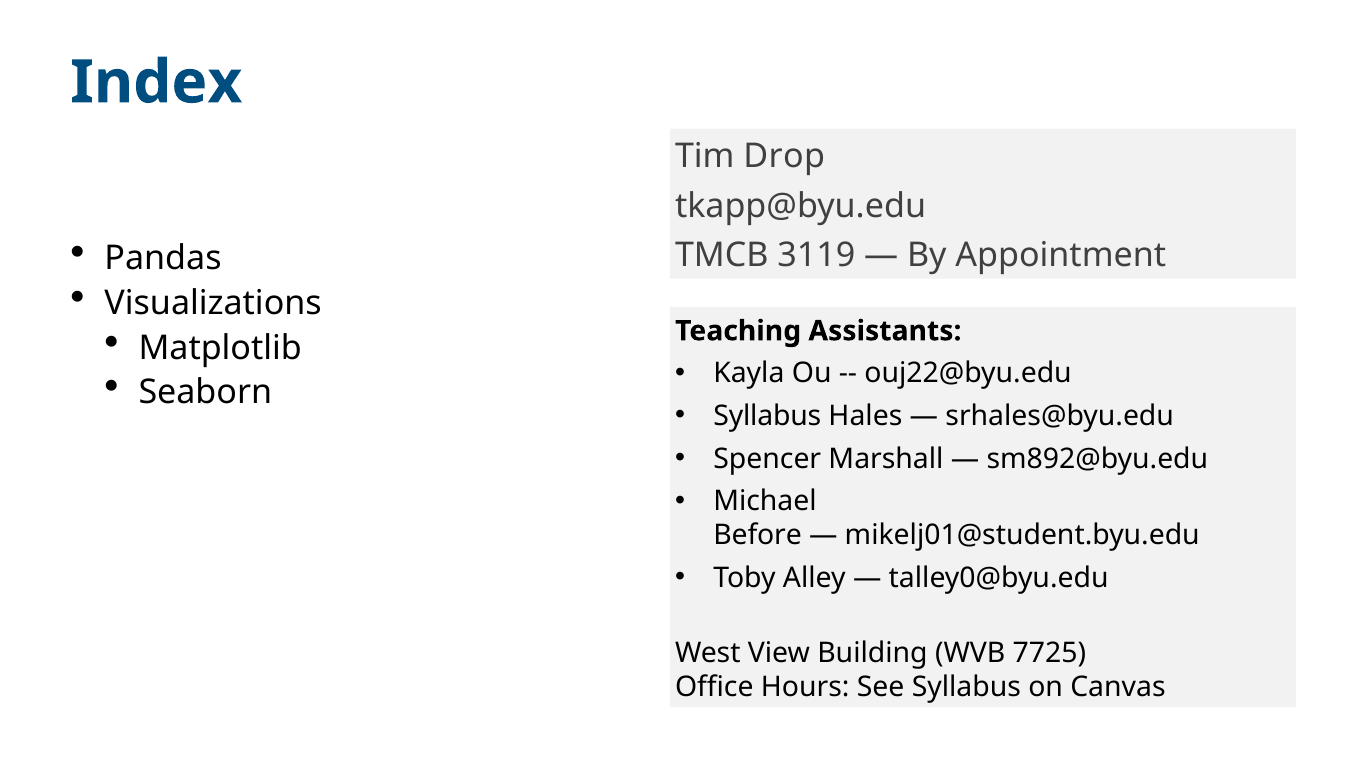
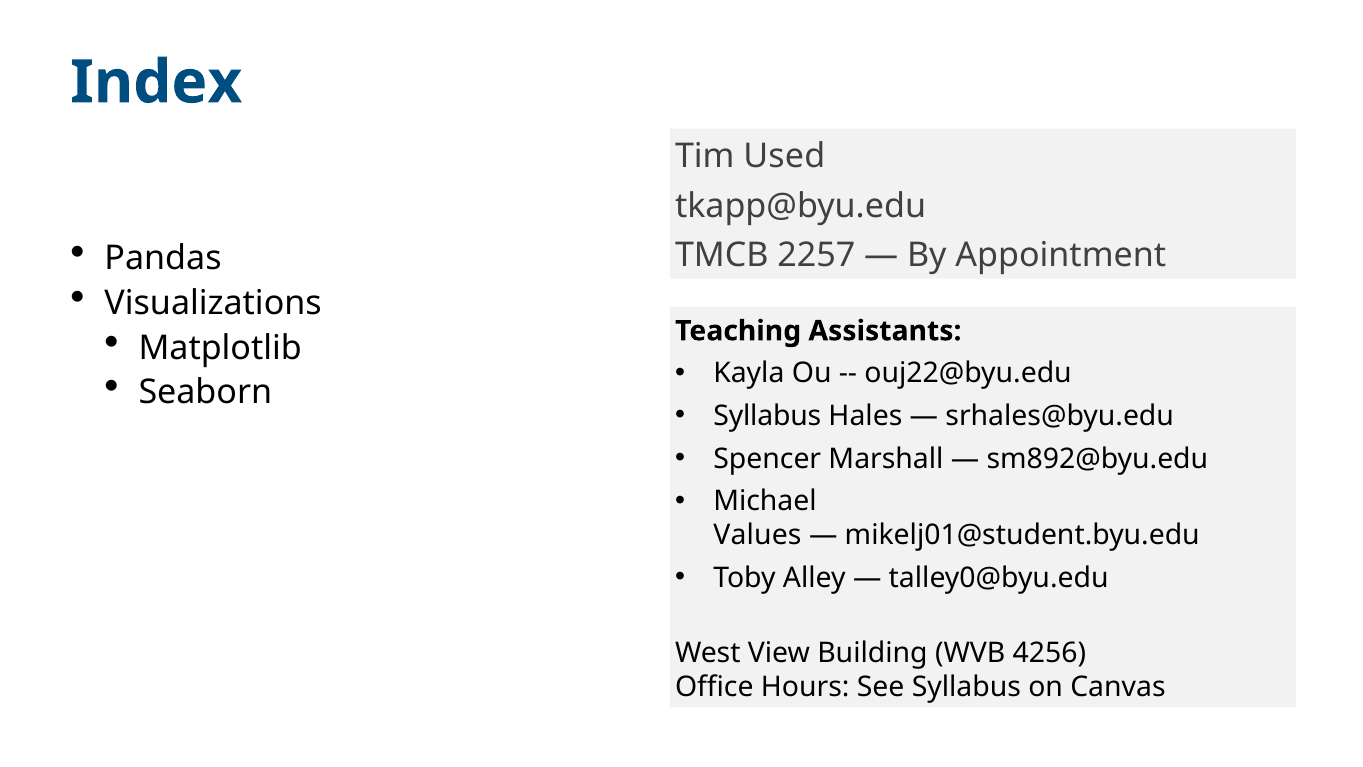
Drop: Drop -> Used (784, 157)
3119: 3119 -> 2257 (816, 255)
Before: Before -> Values (757, 535)
7725: 7725 -> 4256 (1049, 653)
